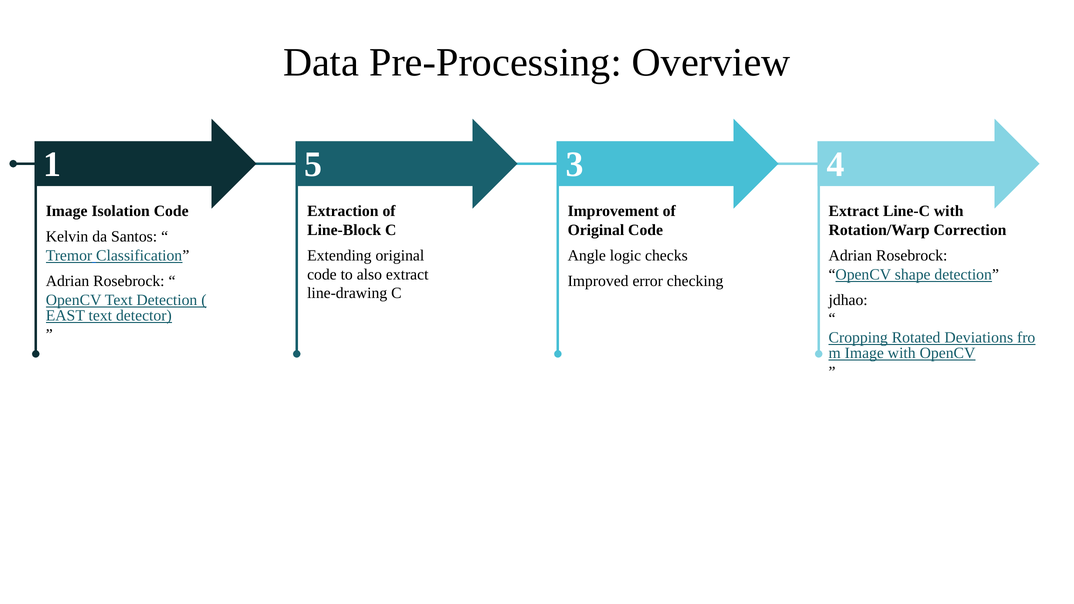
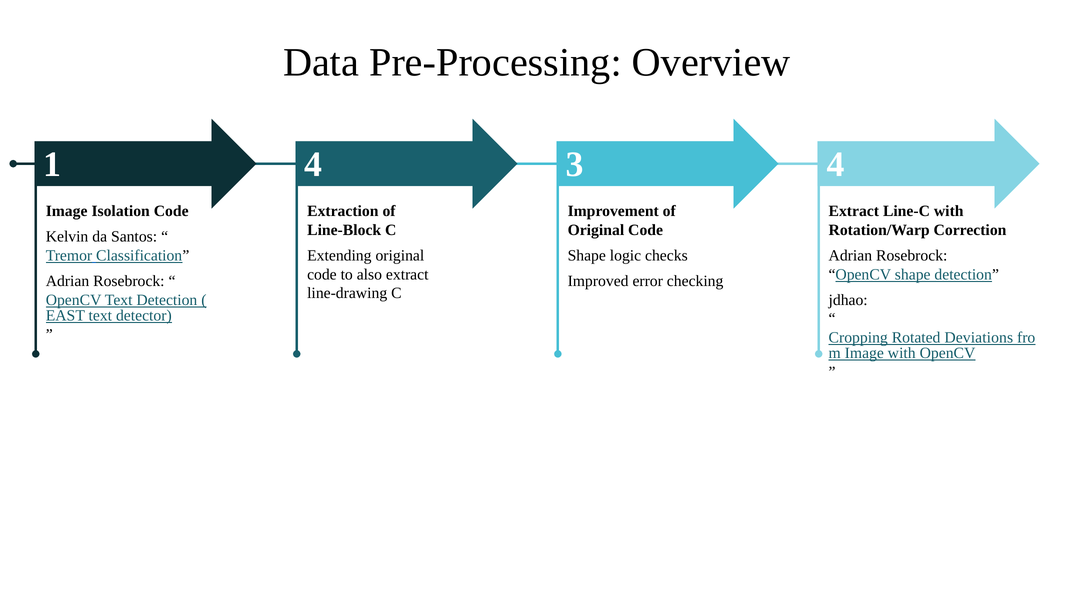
1 5: 5 -> 4 (313, 164)
Angle: Angle -> Shape (587, 256)
